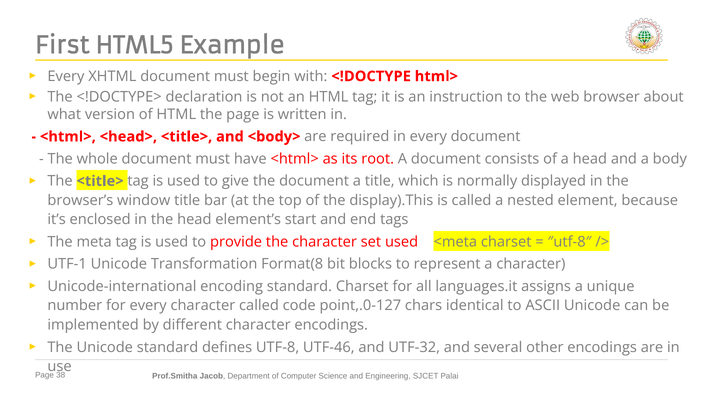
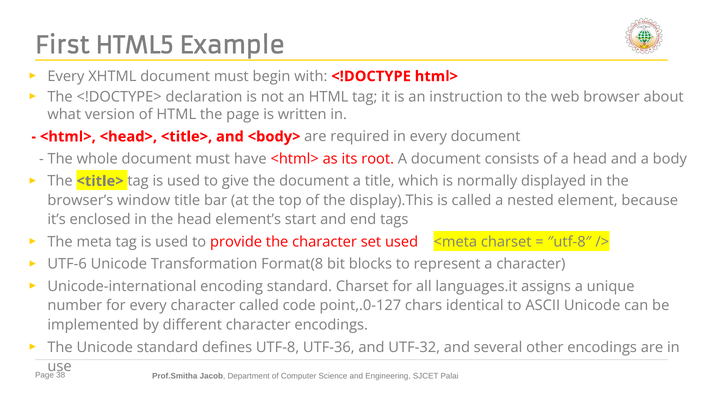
UTF-1: UTF-1 -> UTF-6 (67, 264)
UTF-46: UTF-46 -> UTF-36 (329, 348)
